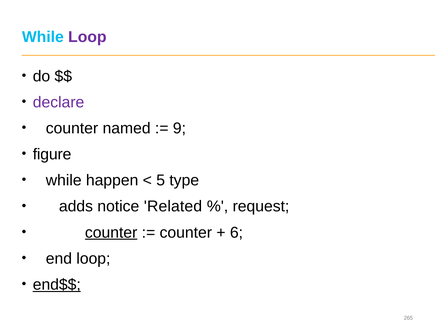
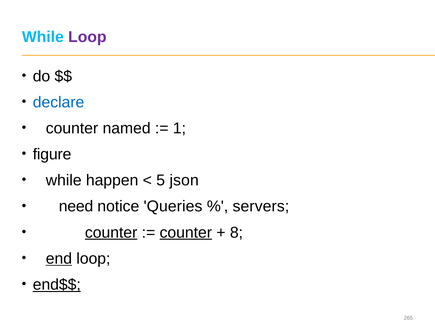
declare colour: purple -> blue (59, 102)
9: 9 -> 1 (179, 128)
type: type -> json (184, 181)
adds: adds -> need (76, 207)
Related: Related -> Queries (173, 207)
request: request -> servers (261, 207)
counter underline: none -> present (186, 233)
6: 6 -> 8 (236, 233)
end underline: none -> present (59, 259)
